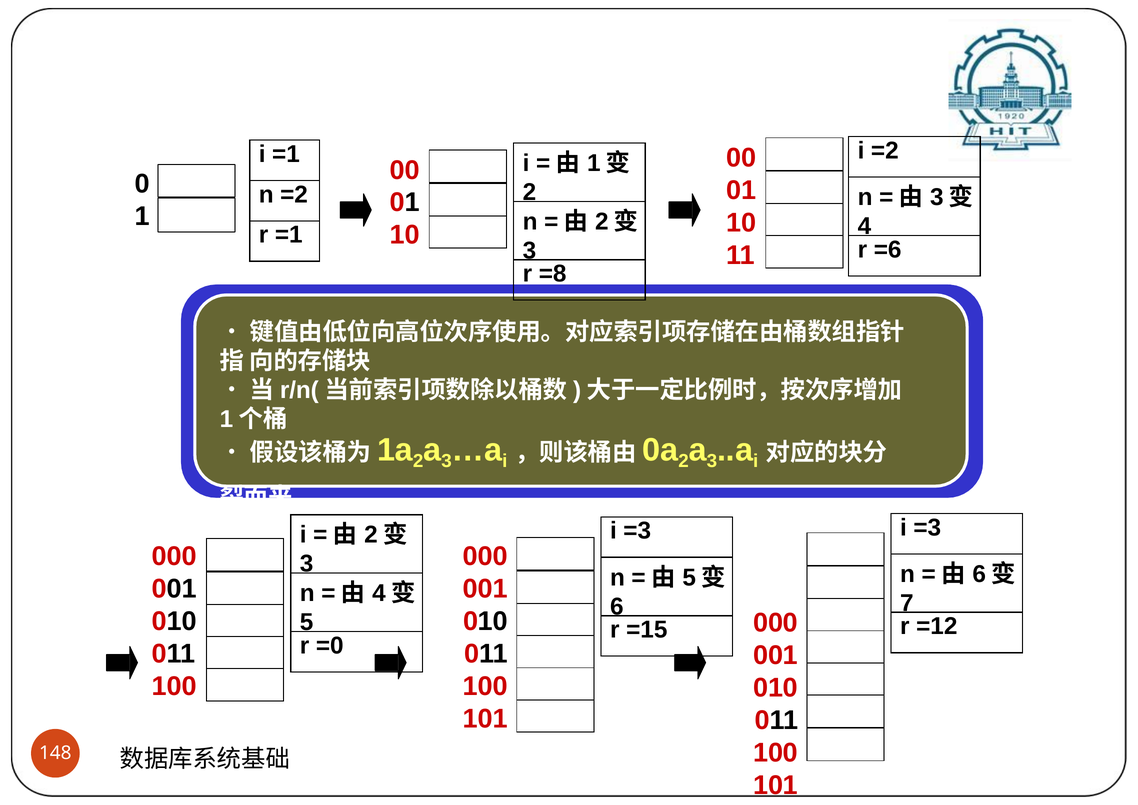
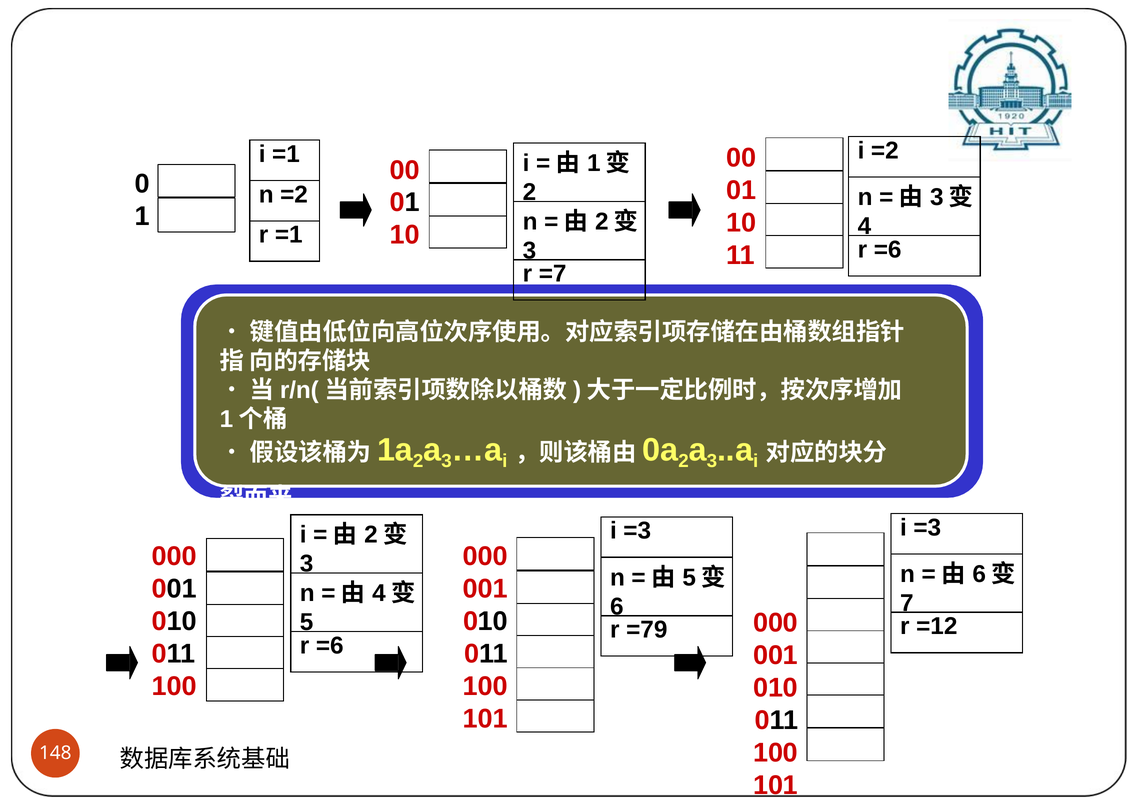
=8: =8 -> =7 (553, 274)
=15: =15 -> =79 (647, 630)
=0: =0 -> =6 (330, 645)
